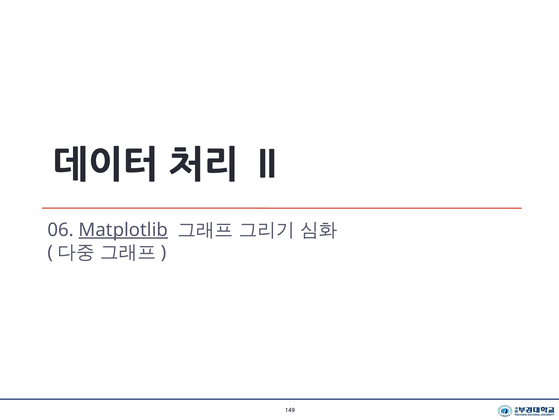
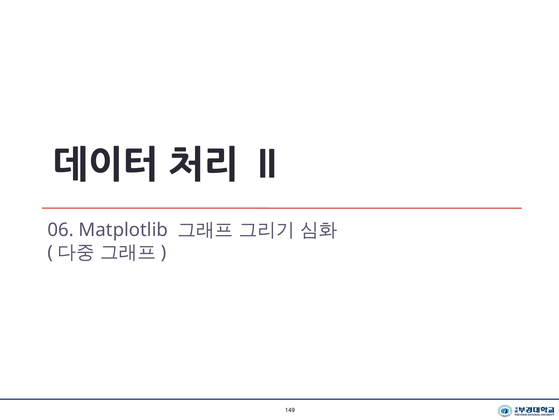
Matplotlib underline: present -> none (123, 230)
